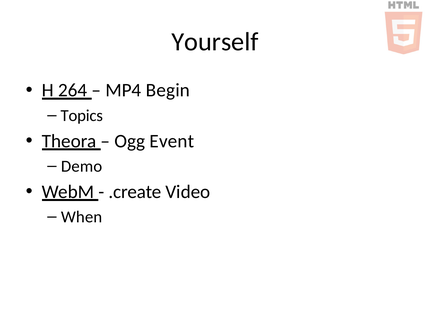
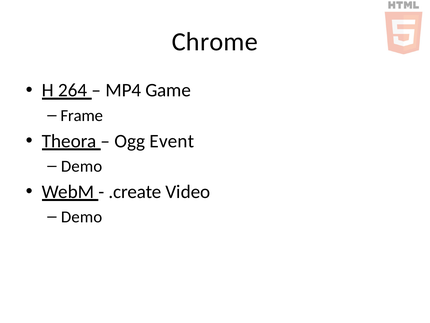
Yourself: Yourself -> Chrome (215, 42)
Begin: Begin -> Game (168, 90)
Topics: Topics -> Frame (82, 115)
When: When -> Demo (82, 217)
